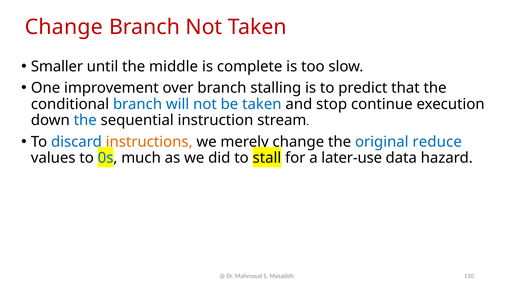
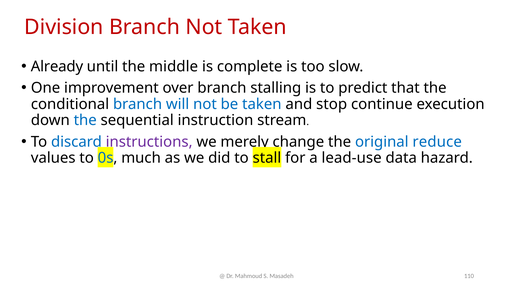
Change: Change -> Division (64, 27)
Smaller: Smaller -> Already (57, 66)
instructions colour: orange -> purple (149, 142)
later-use: later-use -> lead-use (352, 158)
